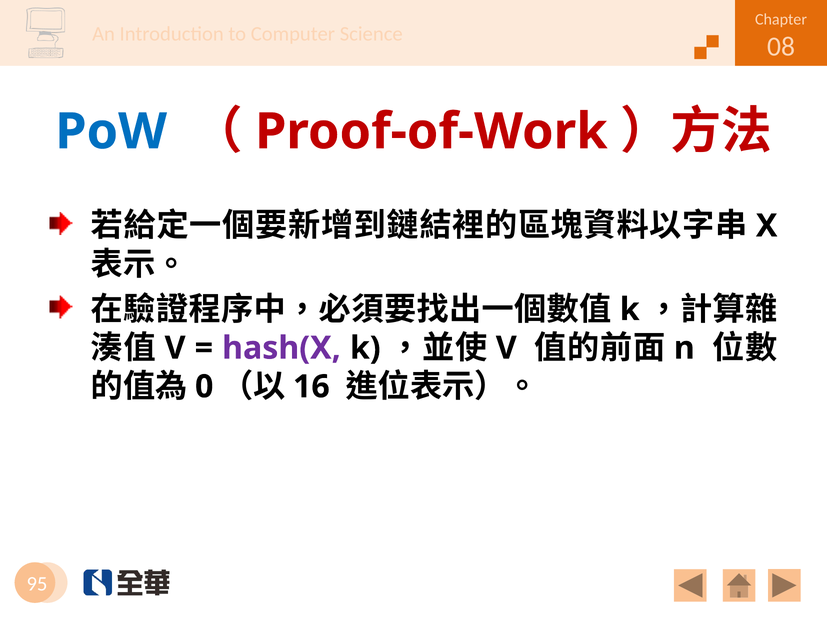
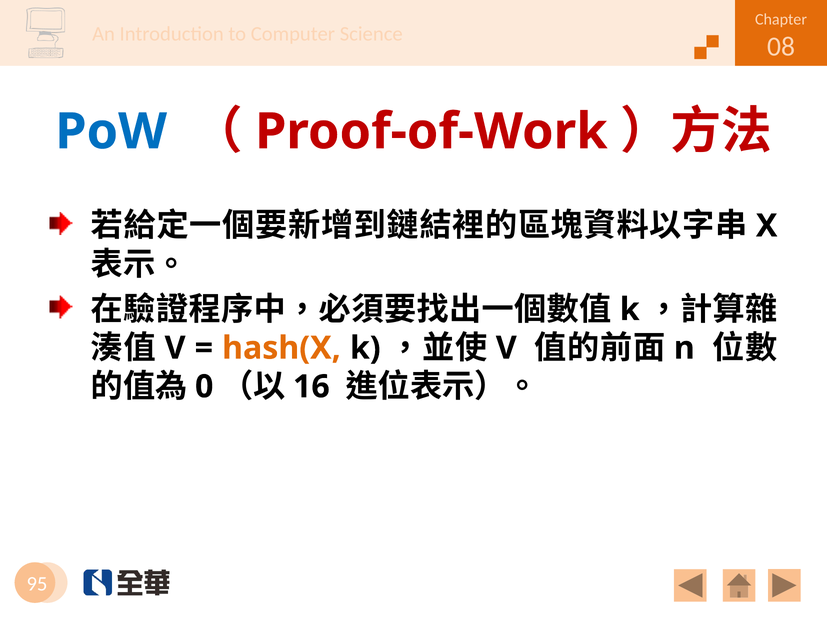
hash(X colour: purple -> orange (281, 348)
